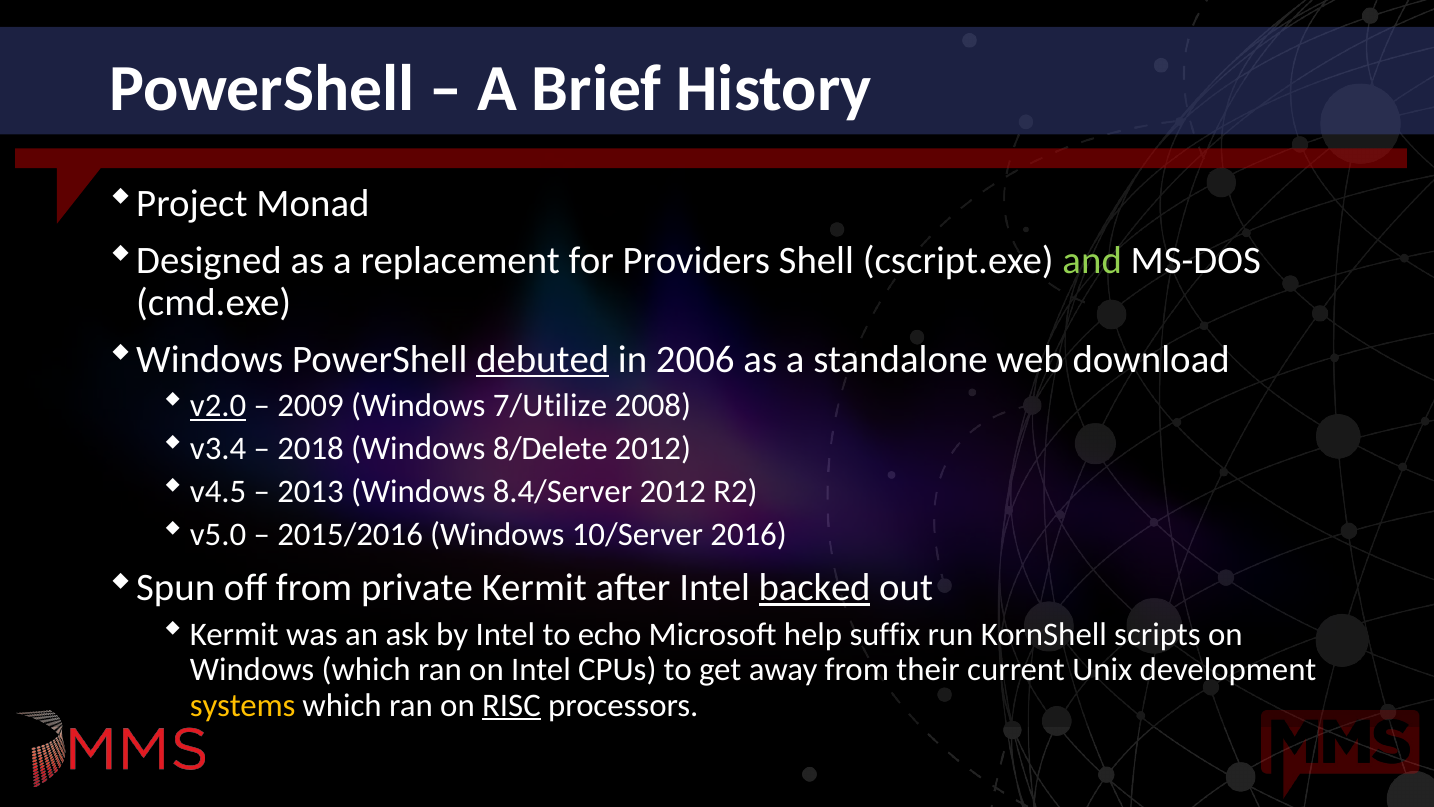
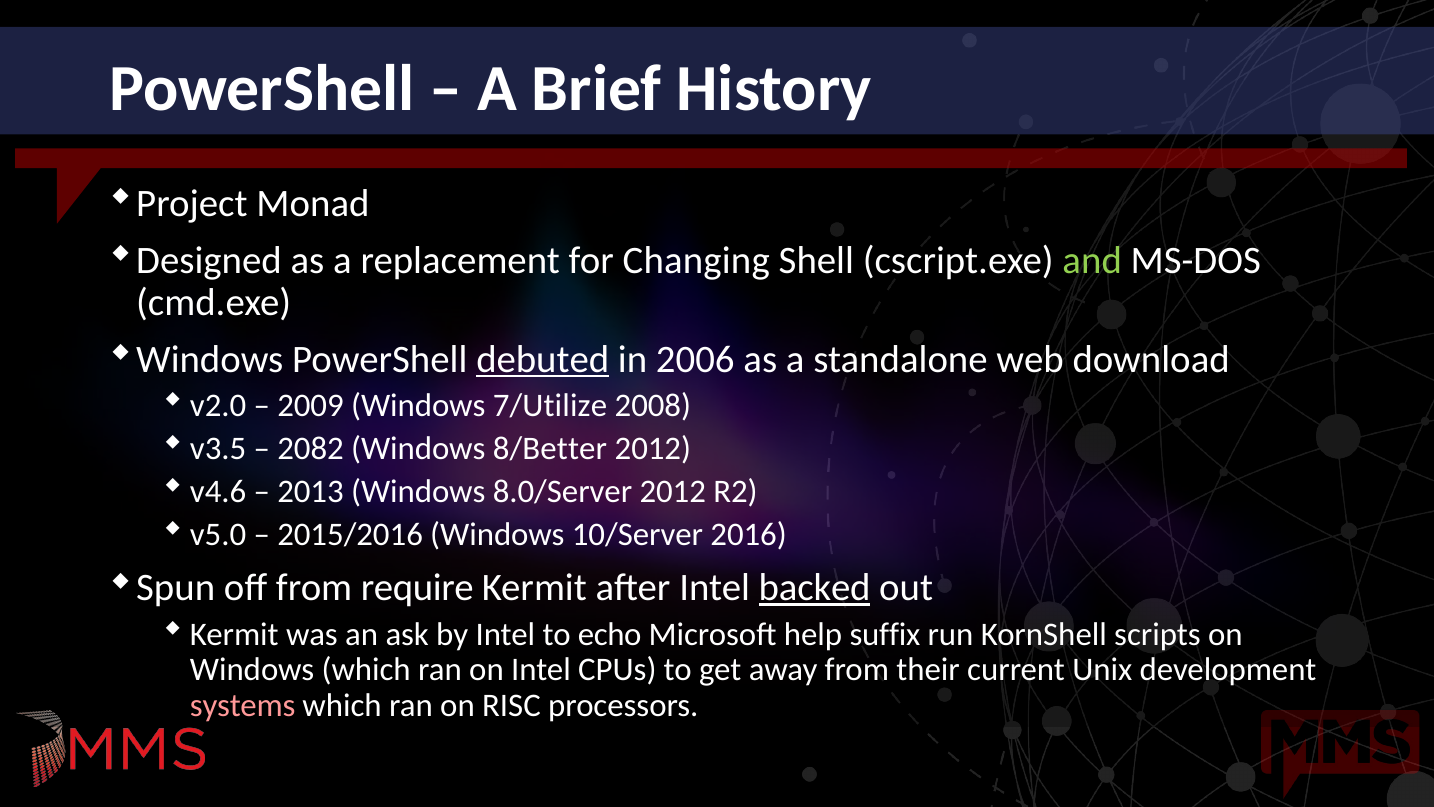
Providers: Providers -> Changing (696, 260)
v2.0 underline: present -> none (218, 405)
v3.4: v3.4 -> v3.5 (218, 448)
2018: 2018 -> 2082 (311, 448)
8/Delete: 8/Delete -> 8/Better (550, 448)
v4.5: v4.5 -> v4.6 (218, 491)
8.4/Server: 8.4/Server -> 8.0/Server (562, 491)
private: private -> require (417, 588)
systems colour: yellow -> pink (243, 705)
RISC underline: present -> none (511, 705)
